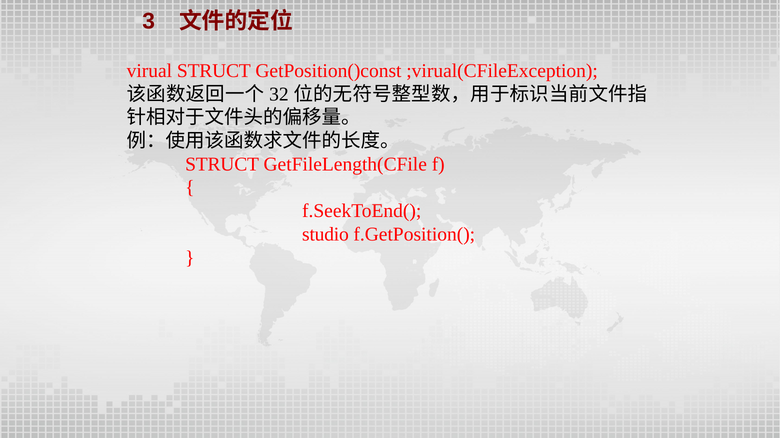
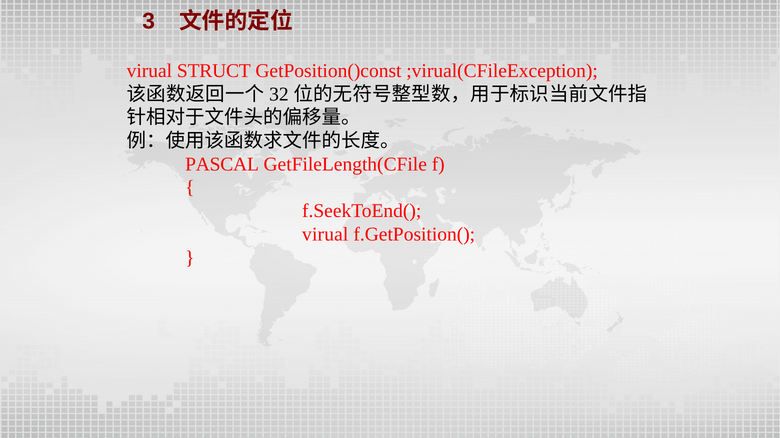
STRUCT: STRUCT -> PASCAL (222, 164)
studio: studio -> virual (325, 235)
